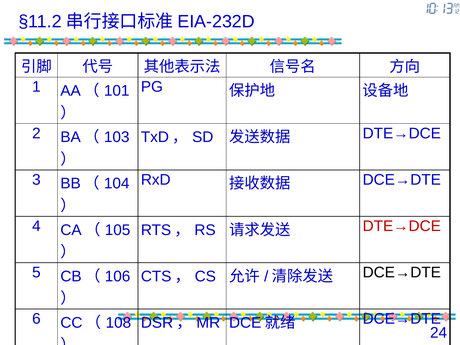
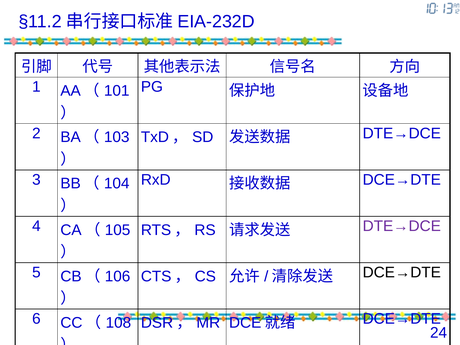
DTE→DCE colour: red -> purple (402, 226)
